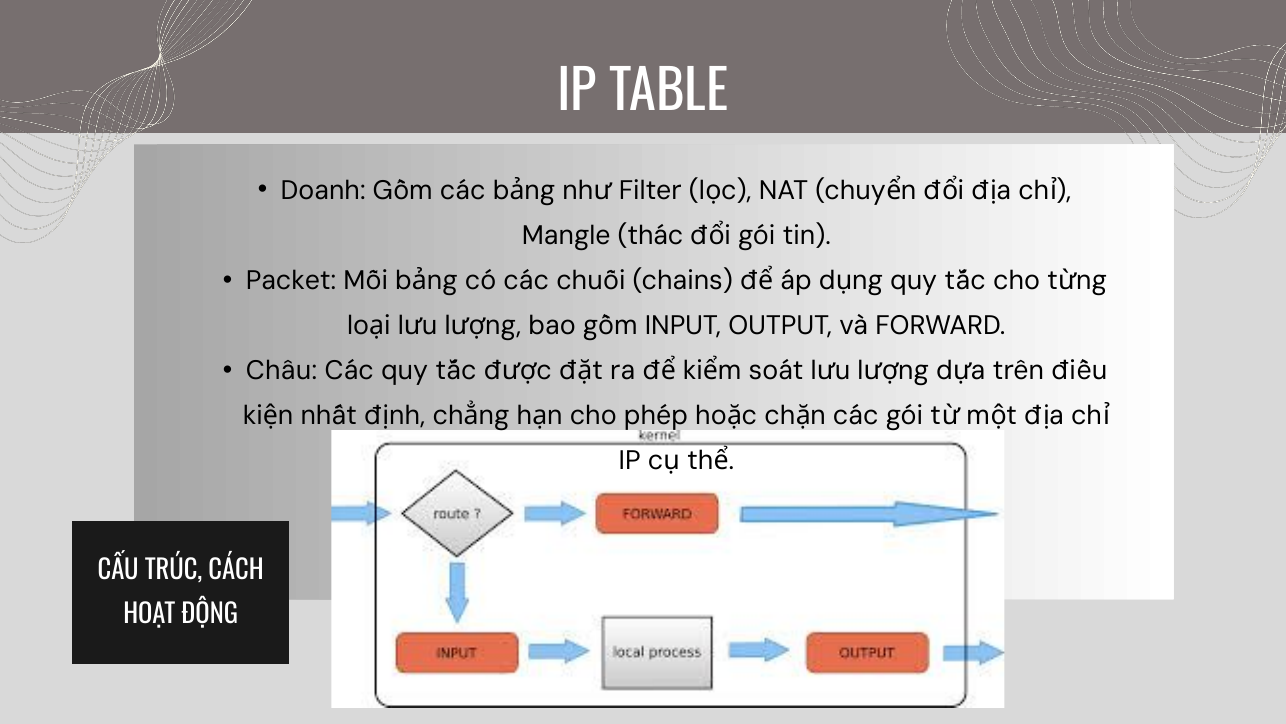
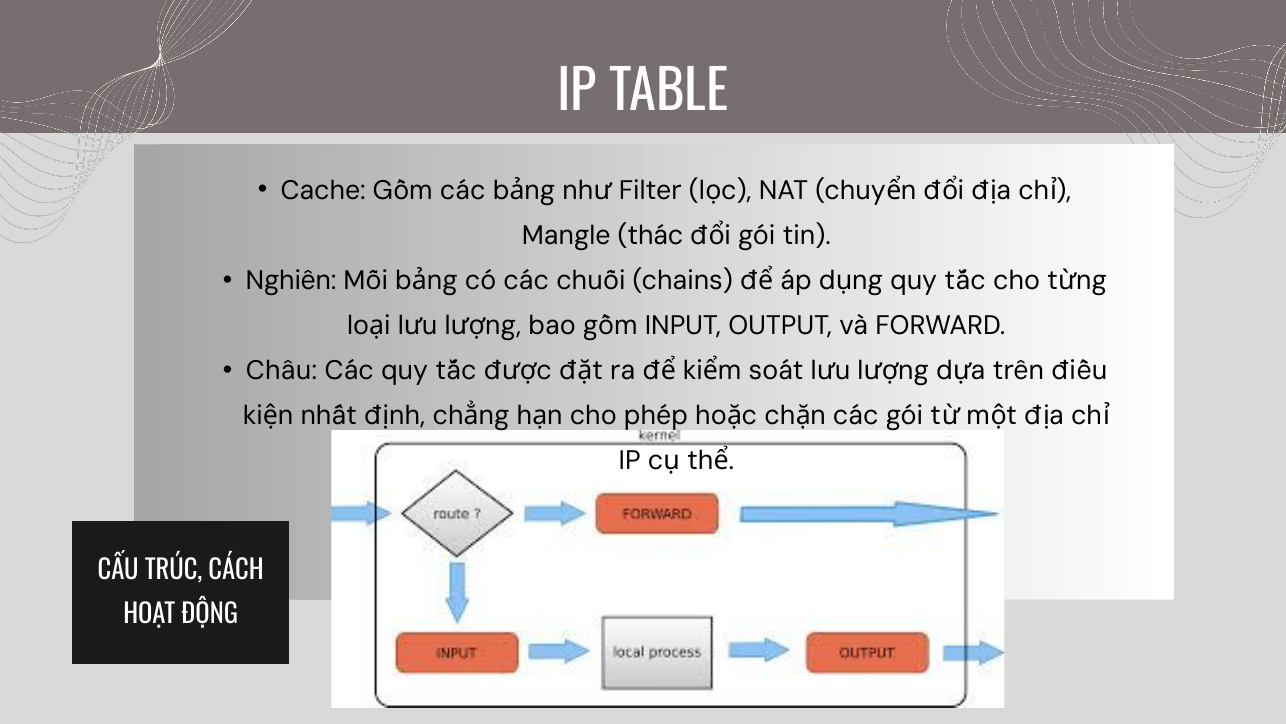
Doanh: Doanh -> Cache (323, 190)
Packet: Packet -> Nghiên (291, 280)
